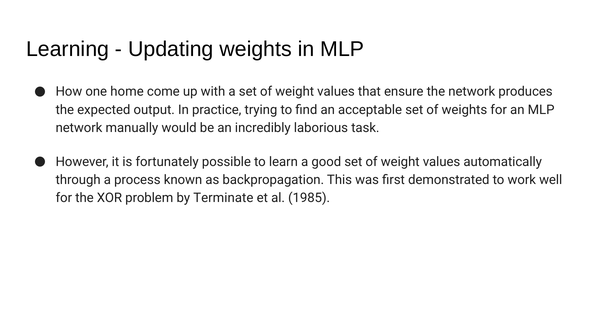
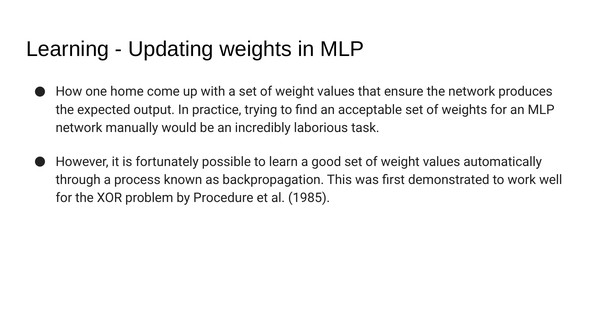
Terminate: Terminate -> Procedure (223, 198)
